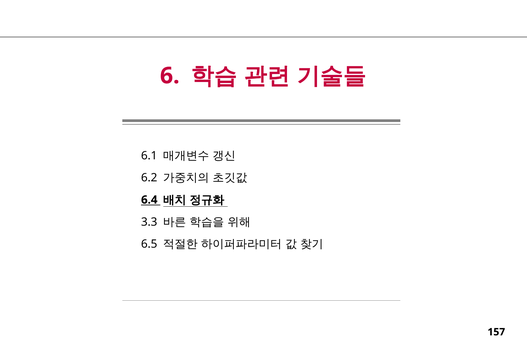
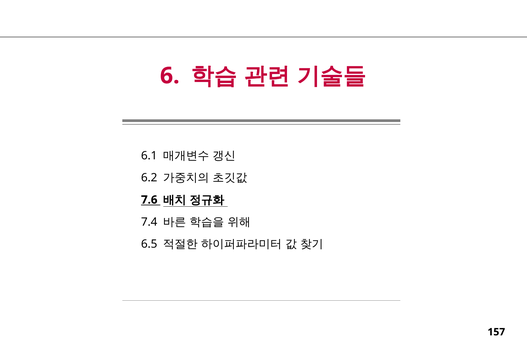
6.4: 6.4 -> 7.6 (149, 200)
3.3: 3.3 -> 7.4 (149, 222)
